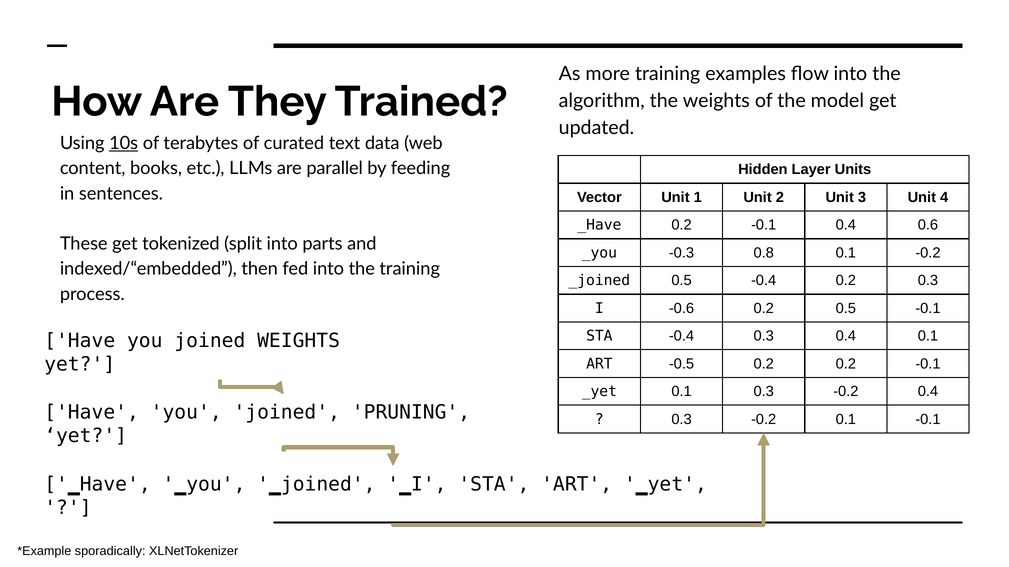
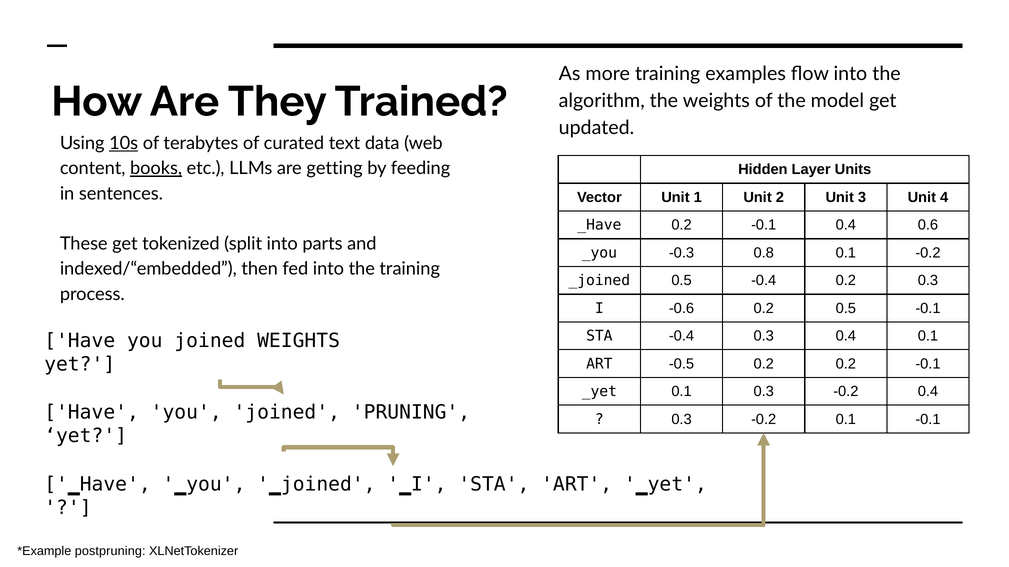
books underline: none -> present (156, 169)
parallel: parallel -> getting (335, 169)
sporadically: sporadically -> postpruning (110, 551)
